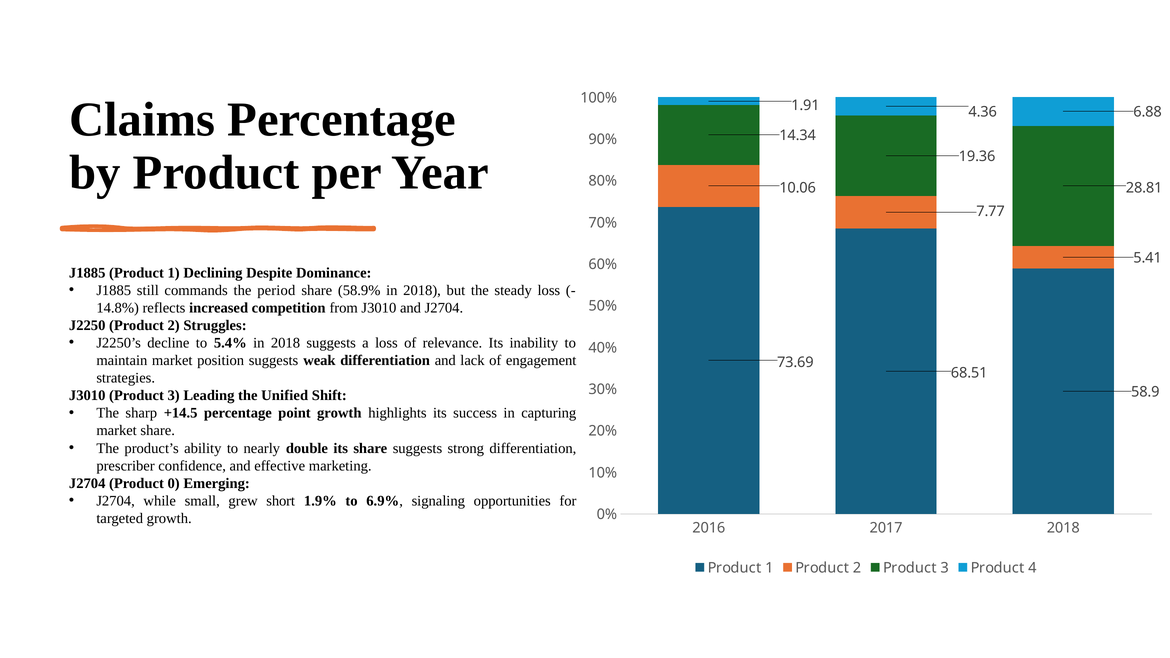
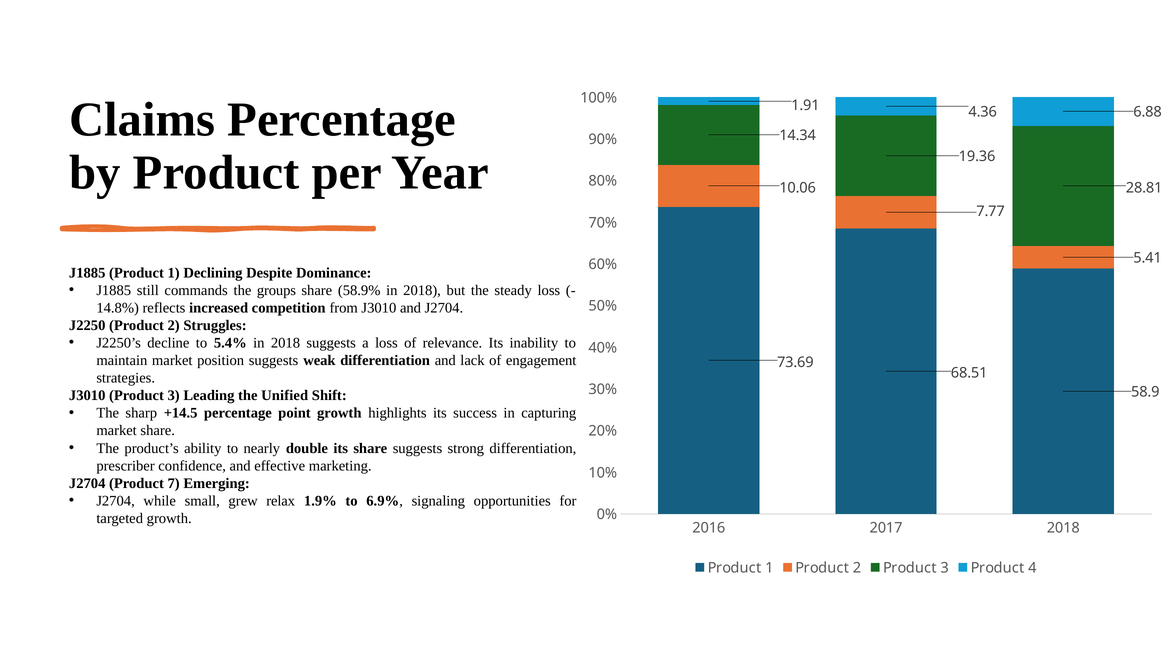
period: period -> groups (276, 290)
0: 0 -> 7 (174, 483)
short: short -> relax (281, 501)
